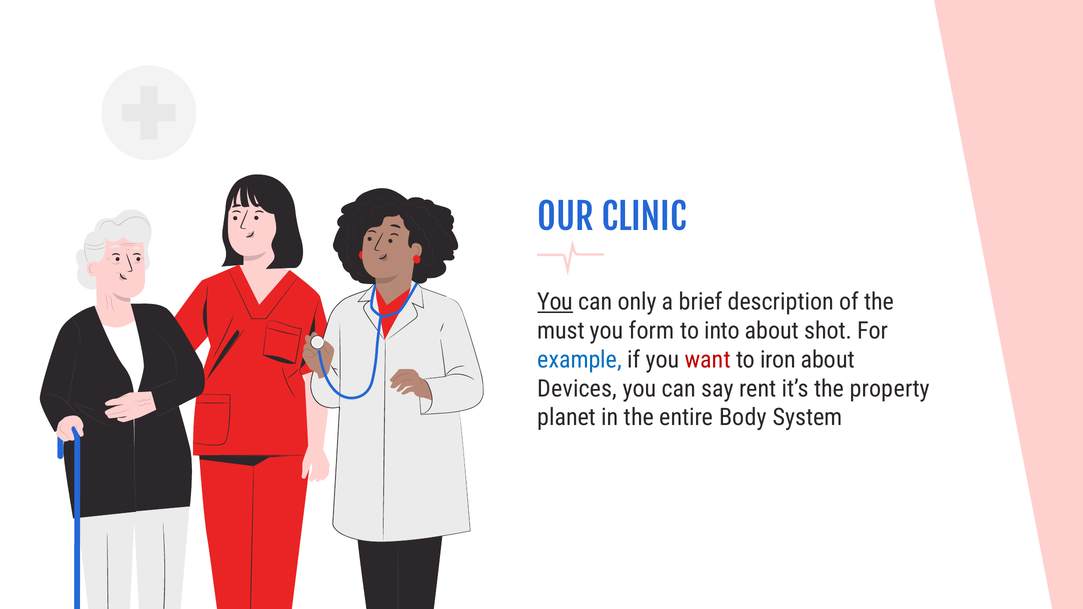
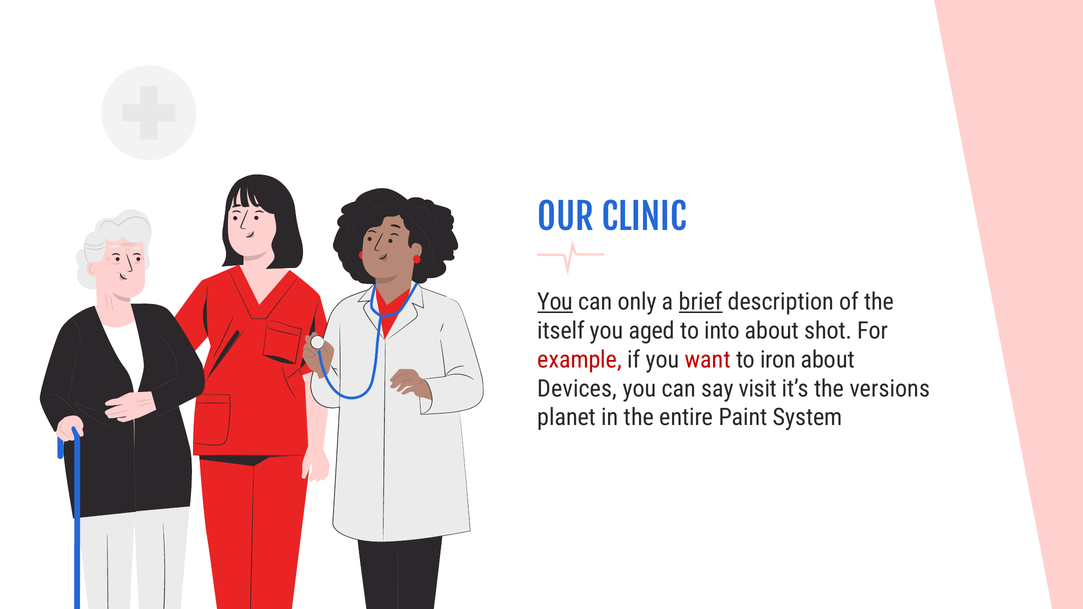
brief underline: none -> present (701, 302)
must: must -> itself (561, 331)
form: form -> aged (652, 331)
example colour: blue -> red (580, 360)
rent: rent -> visit (758, 389)
property: property -> versions (890, 389)
Body: Body -> Paint (743, 418)
